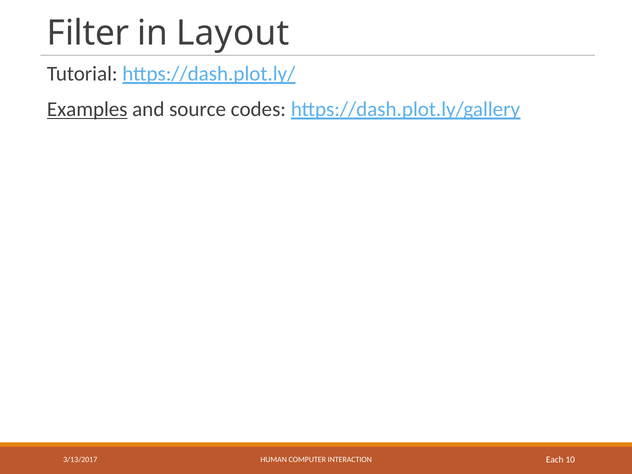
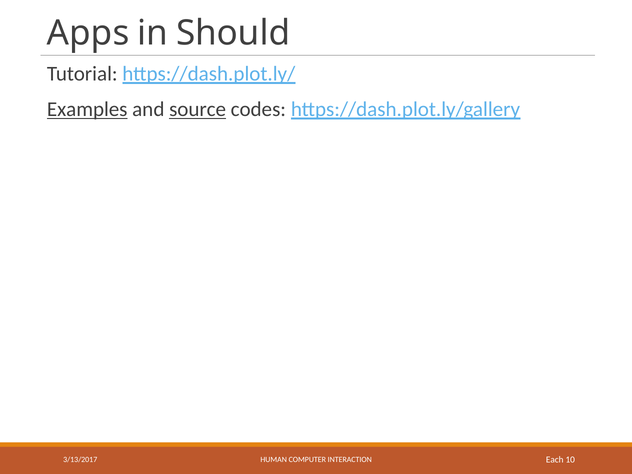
Filter: Filter -> Apps (88, 33)
Layout: Layout -> Should (233, 33)
source underline: none -> present (198, 109)
